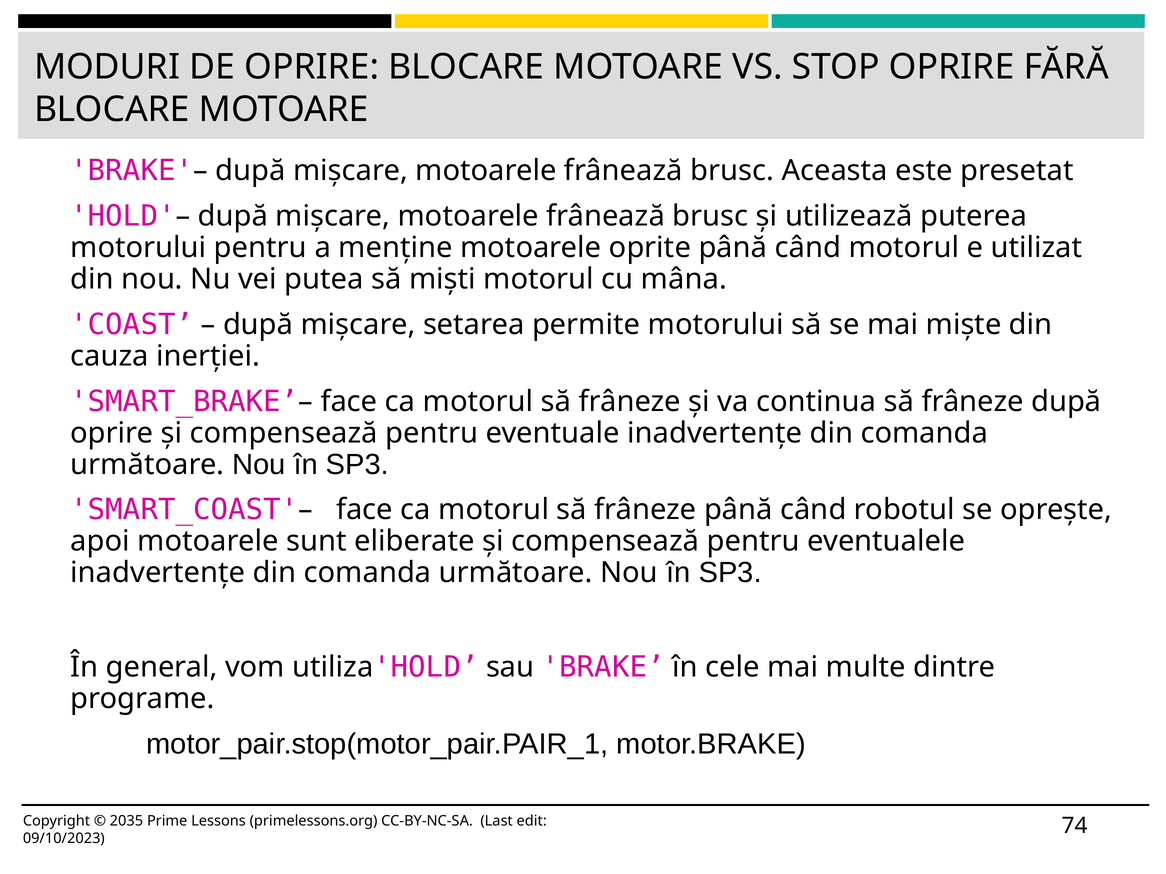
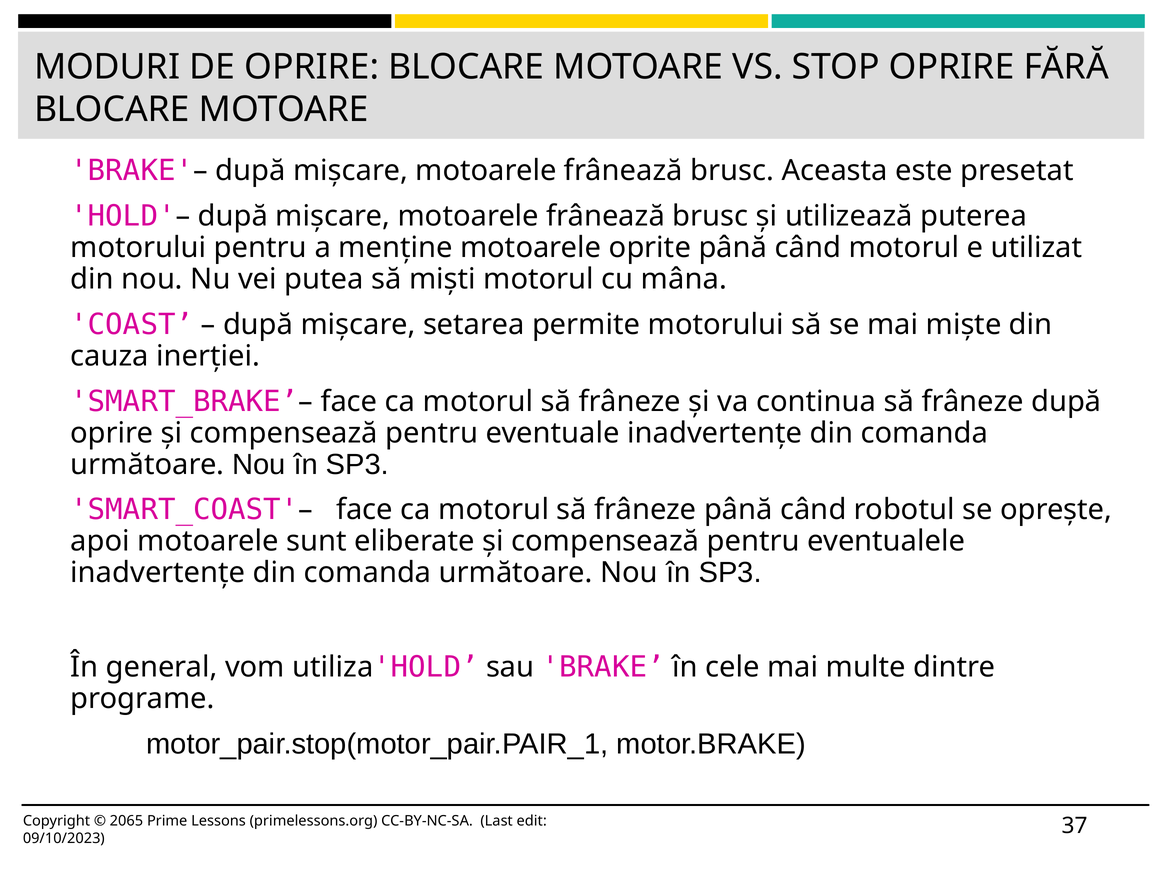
2035: 2035 -> 2065 (126, 822)
74: 74 -> 37 (1075, 826)
